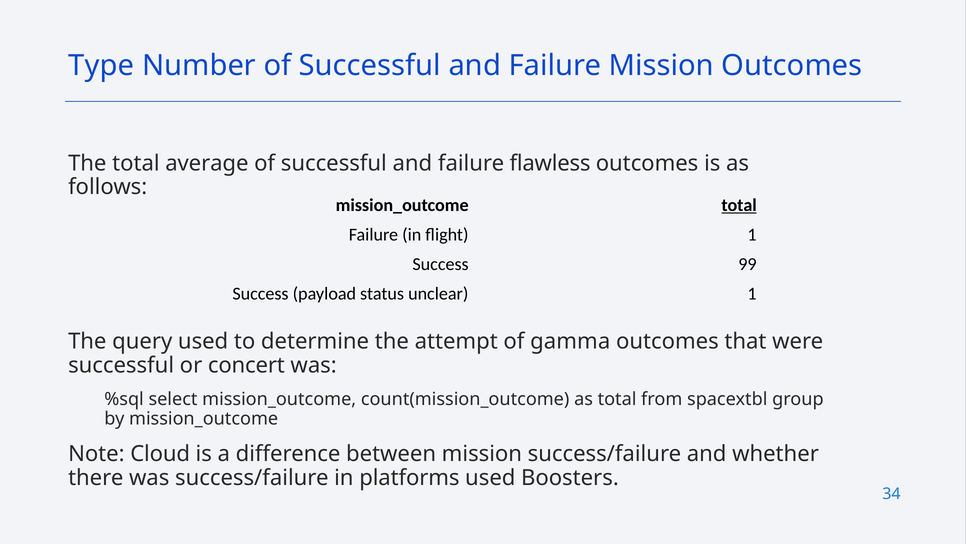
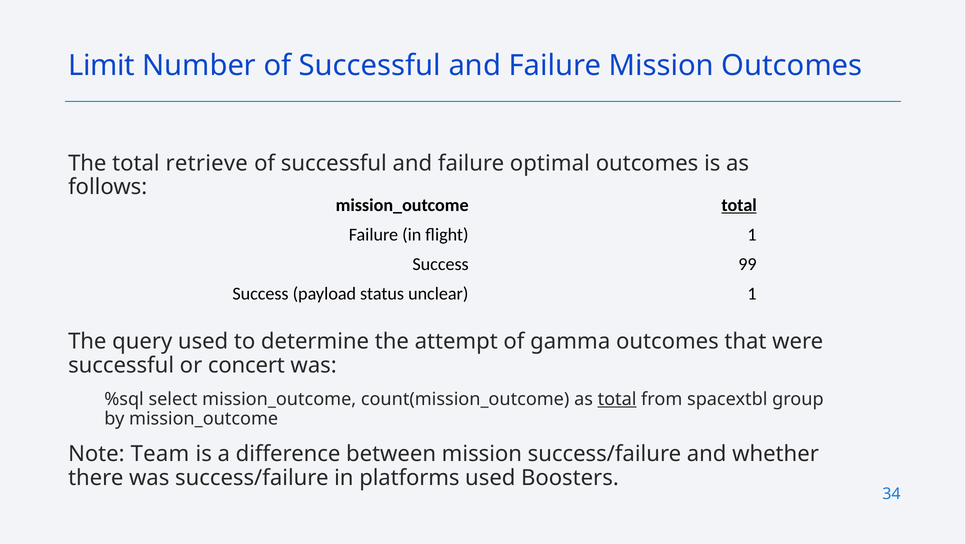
Type: Type -> Limit (102, 66)
average: average -> retrieve (207, 163)
flawless: flawless -> optimal (550, 163)
total underline: none -> present (617, 399)
Cloud: Cloud -> Team (160, 453)
